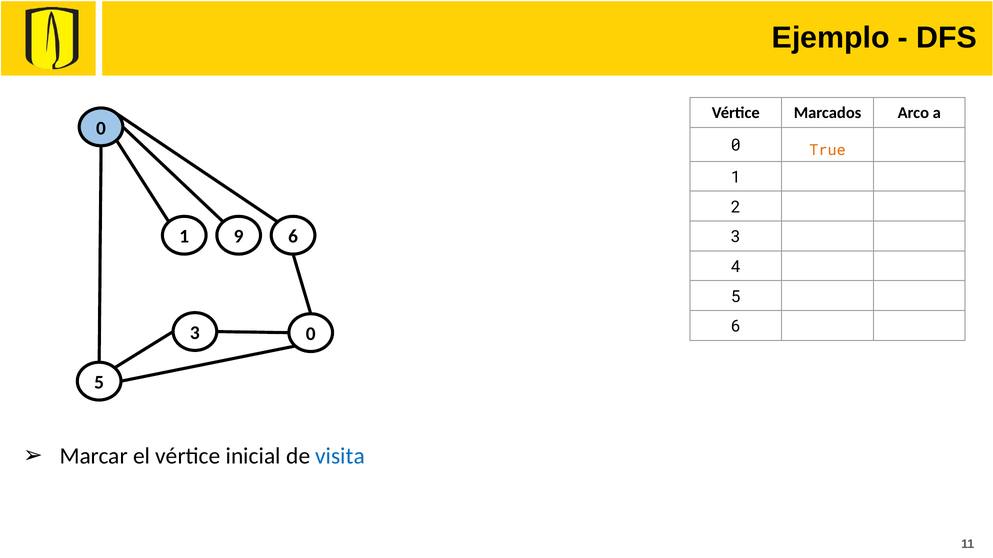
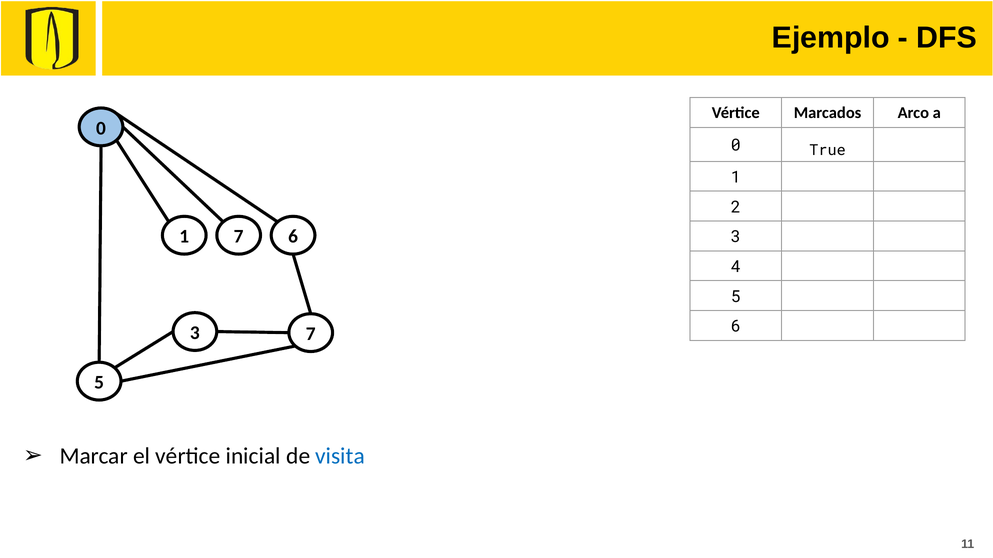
True colour: orange -> black (828, 150)
1 9: 9 -> 7 (239, 237)
3 0: 0 -> 7 (311, 334)
